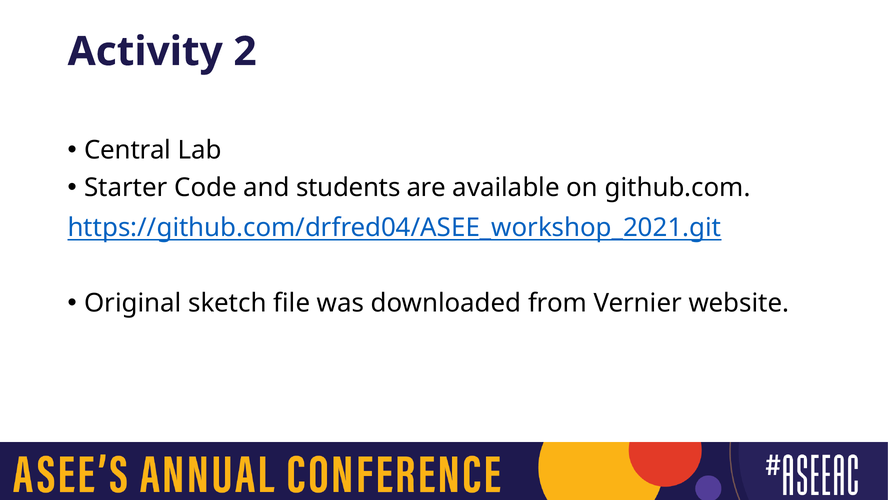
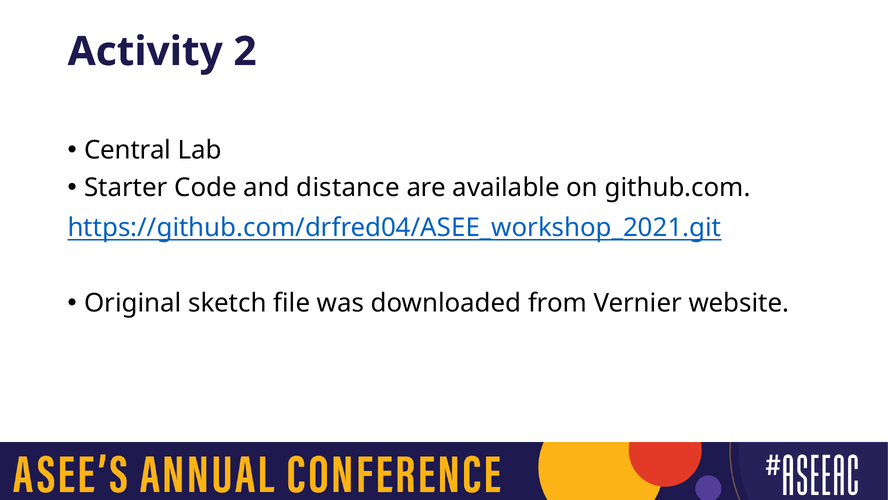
students: students -> distance (348, 187)
